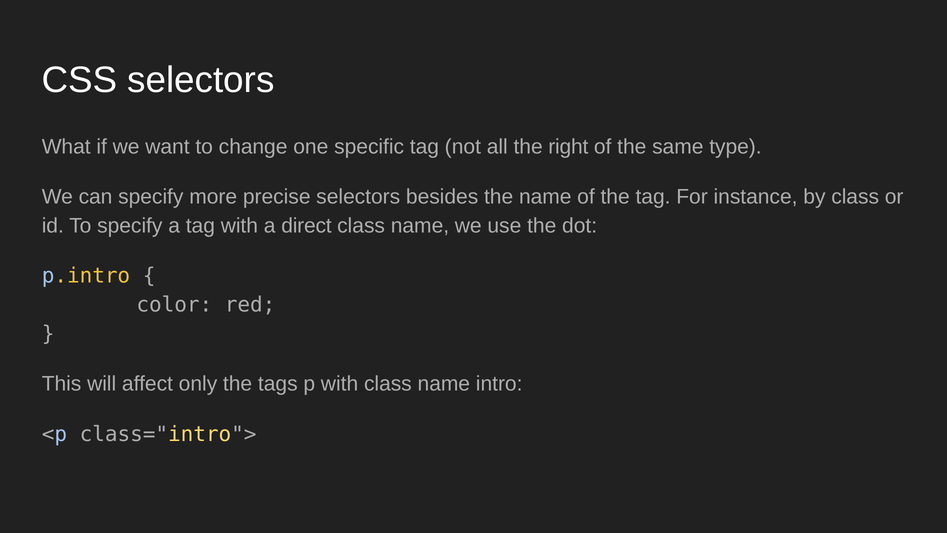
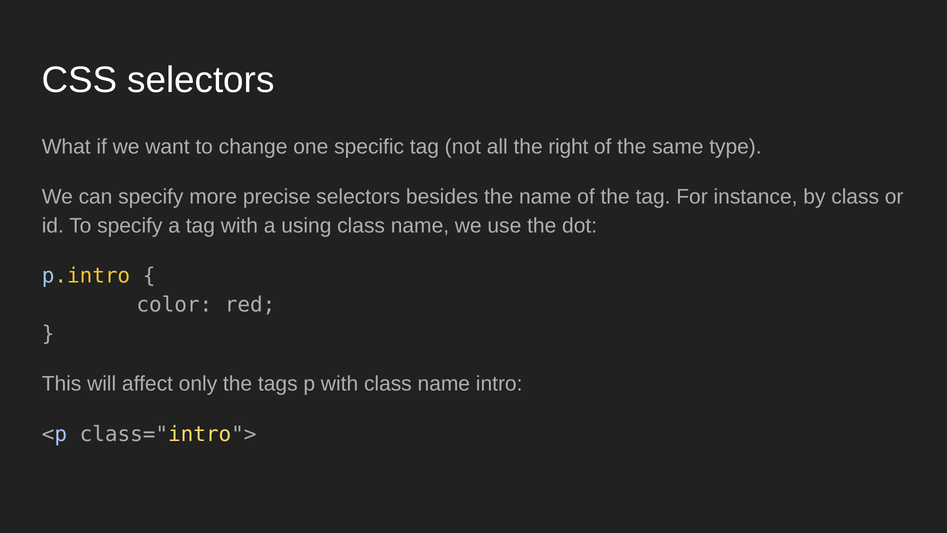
direct: direct -> using (306, 226)
